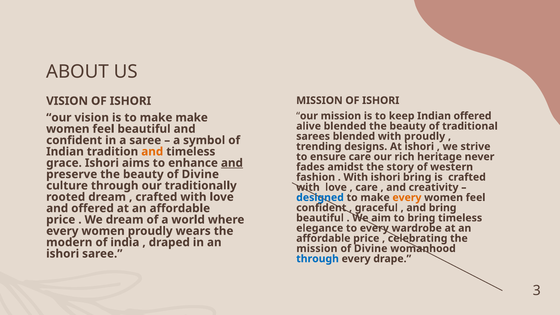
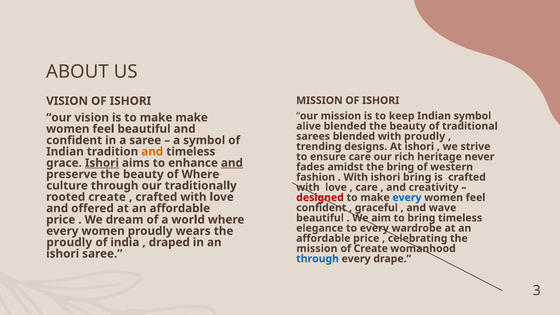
Indian offered: offered -> symbol (472, 116)
Ishori underline: none -> present (102, 163)
the story: story -> bring (400, 167)
beauty of Divine: Divine -> Where (200, 174)
rooted dream: dream -> create (107, 197)
designed colour: blue -> red (320, 198)
every colour: orange -> blue (407, 198)
and bring: bring -> wave (443, 208)
modern: modern -> proudly (69, 242)
Divine: Divine -> Create (371, 249)
